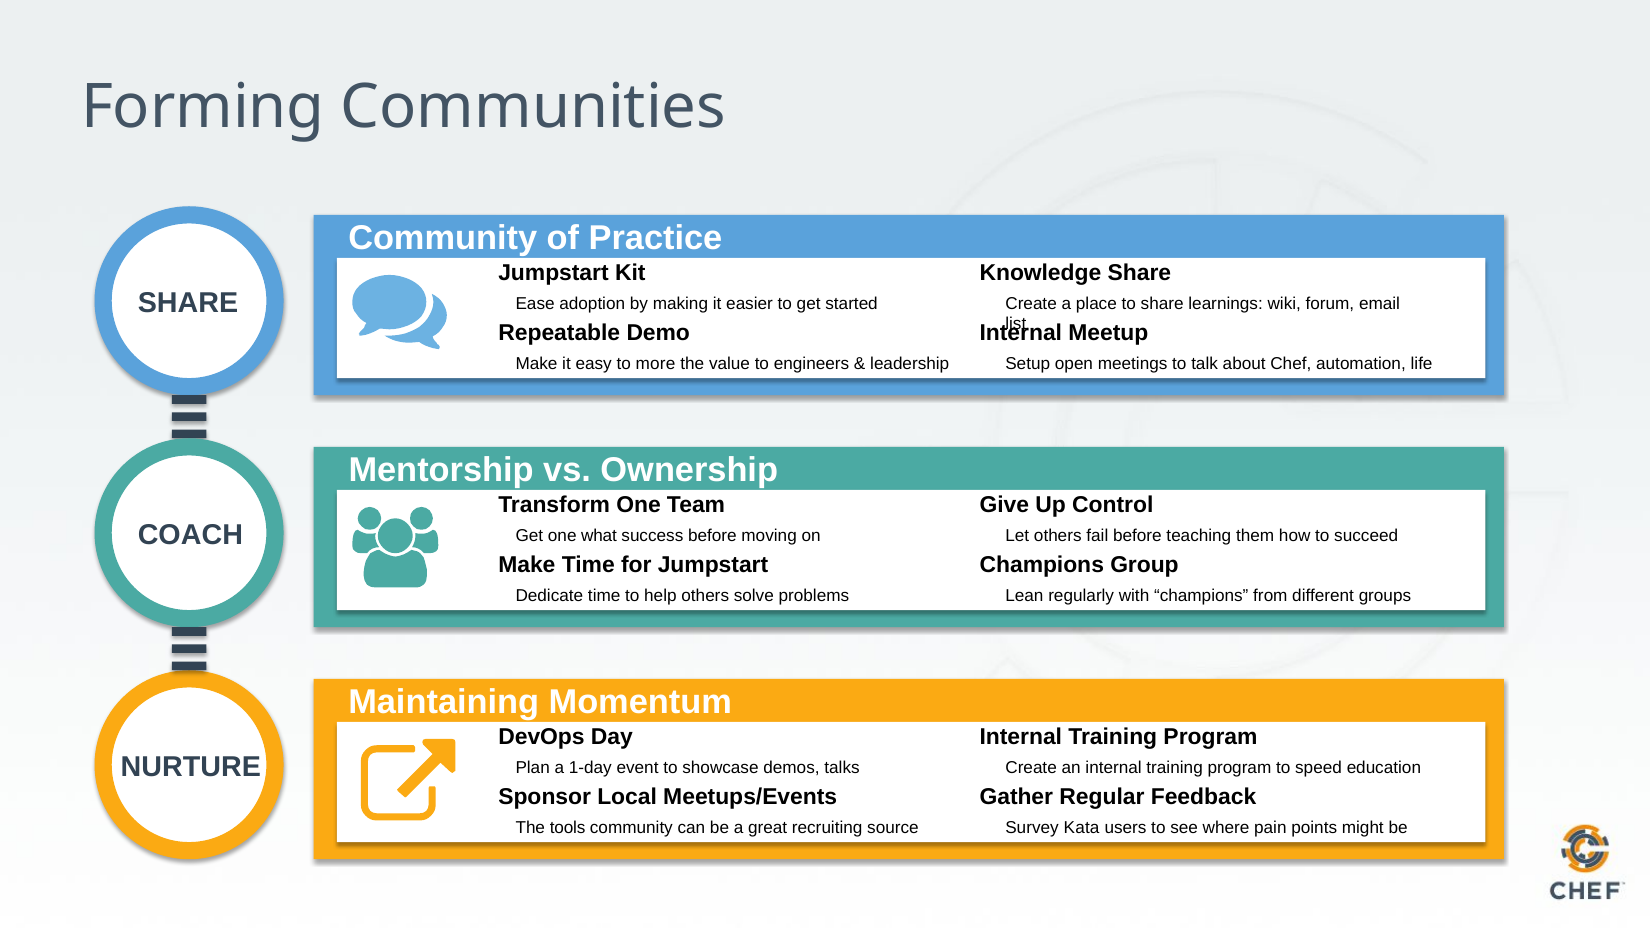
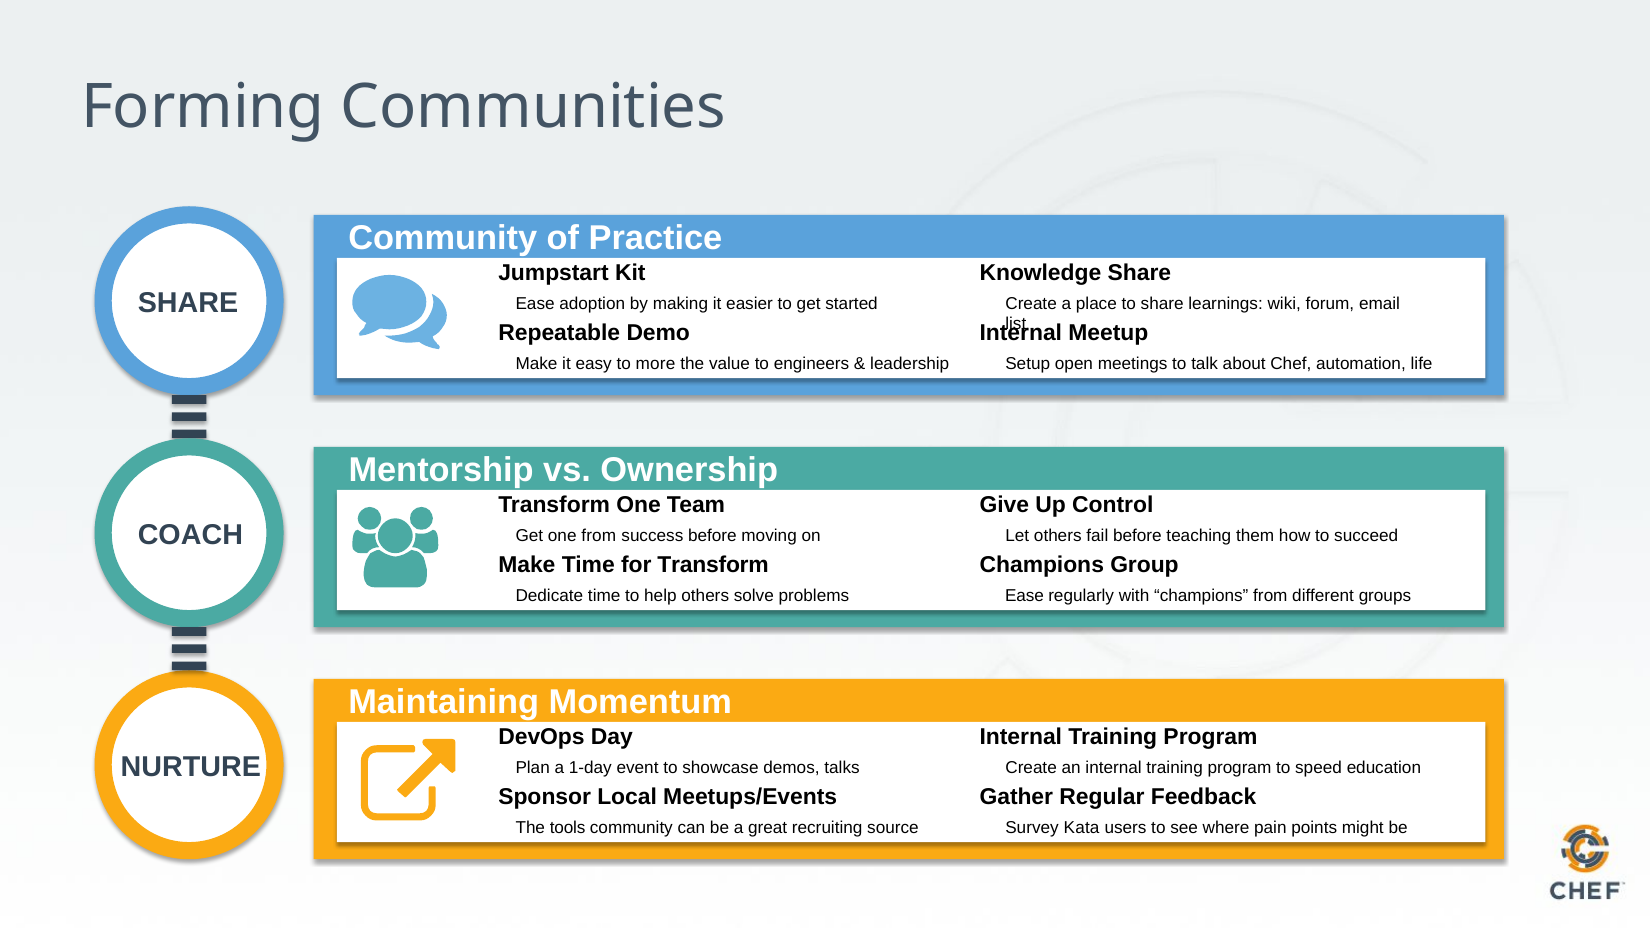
one what: what -> from (599, 536)
for Jumpstart: Jumpstart -> Transform (713, 565)
Lean: Lean -> Ease (1025, 596)
